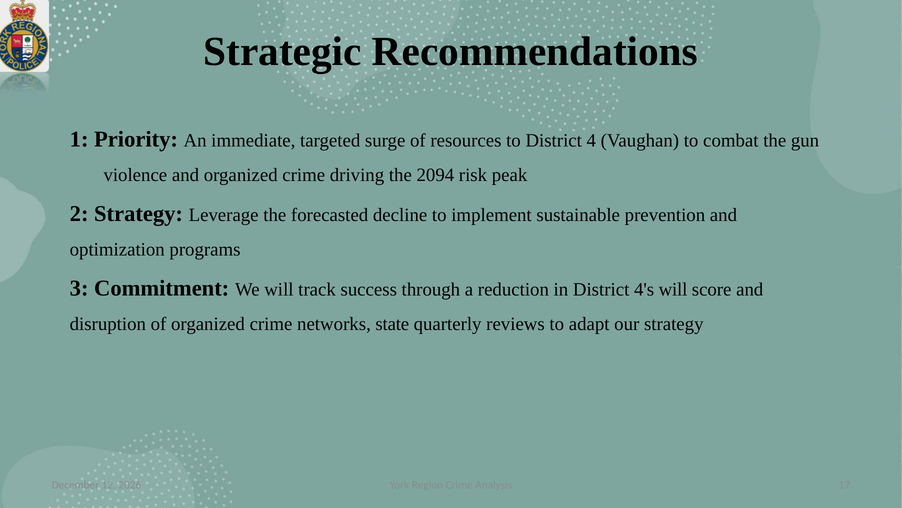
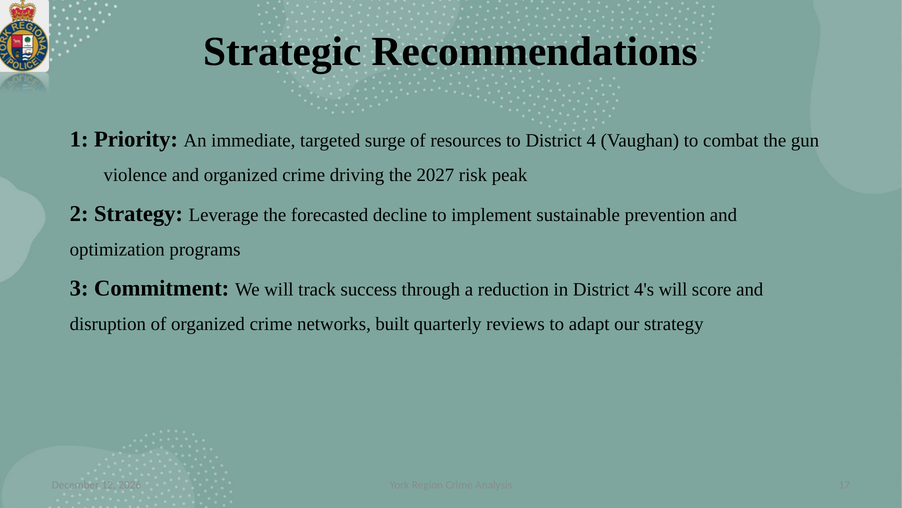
2094: 2094 -> 2027 (435, 175)
state: state -> built (392, 324)
